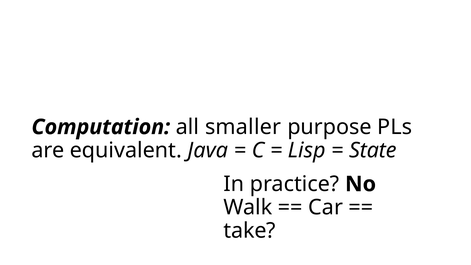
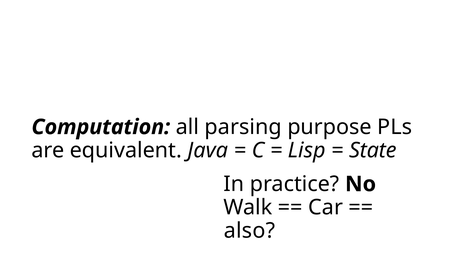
smaller: smaller -> parsing (243, 127)
take: take -> also (249, 231)
